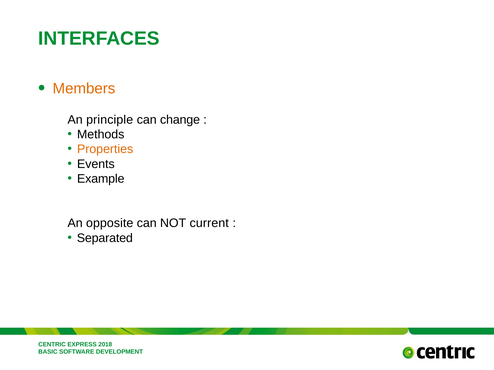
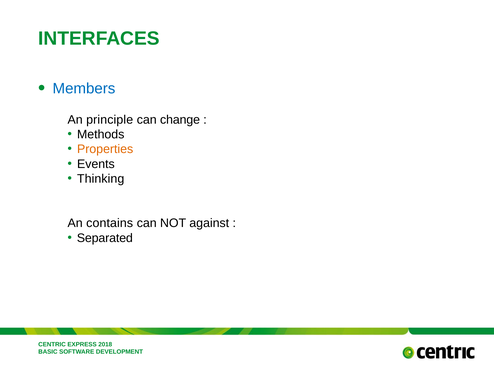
Members colour: orange -> blue (84, 89)
Example: Example -> Thinking (101, 179)
opposite: opposite -> contains (110, 224)
current: current -> against (209, 224)
